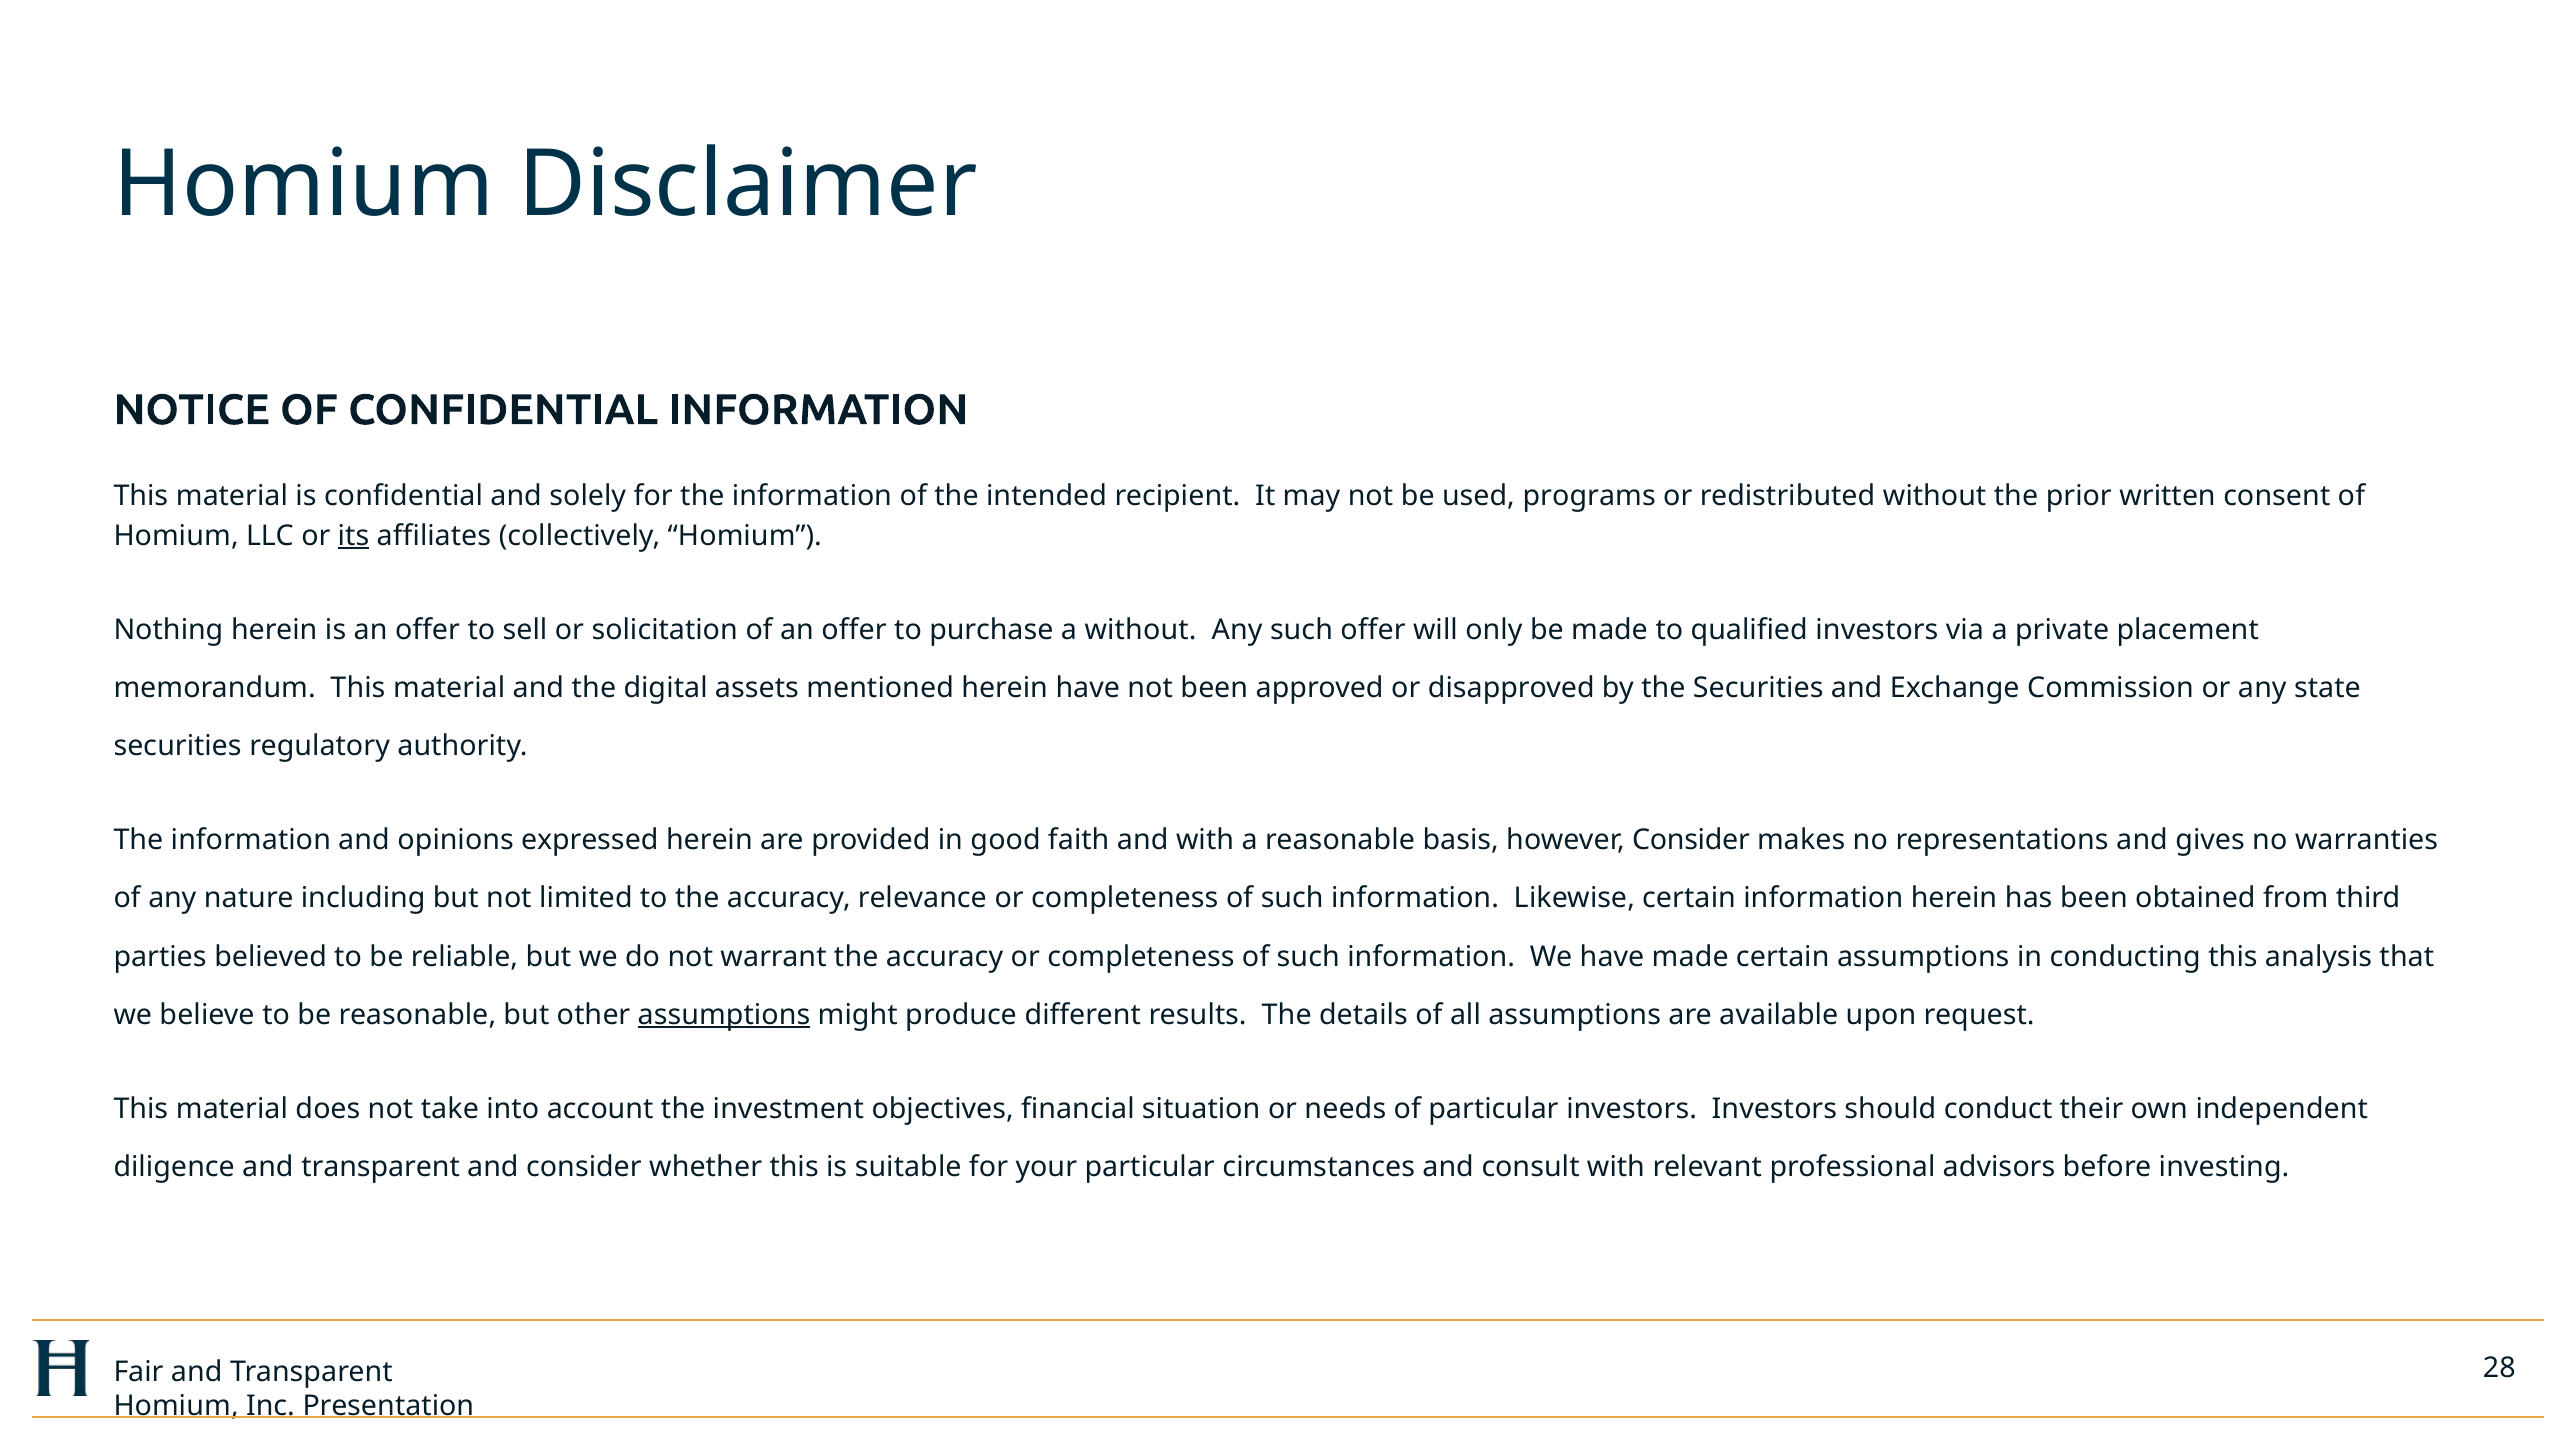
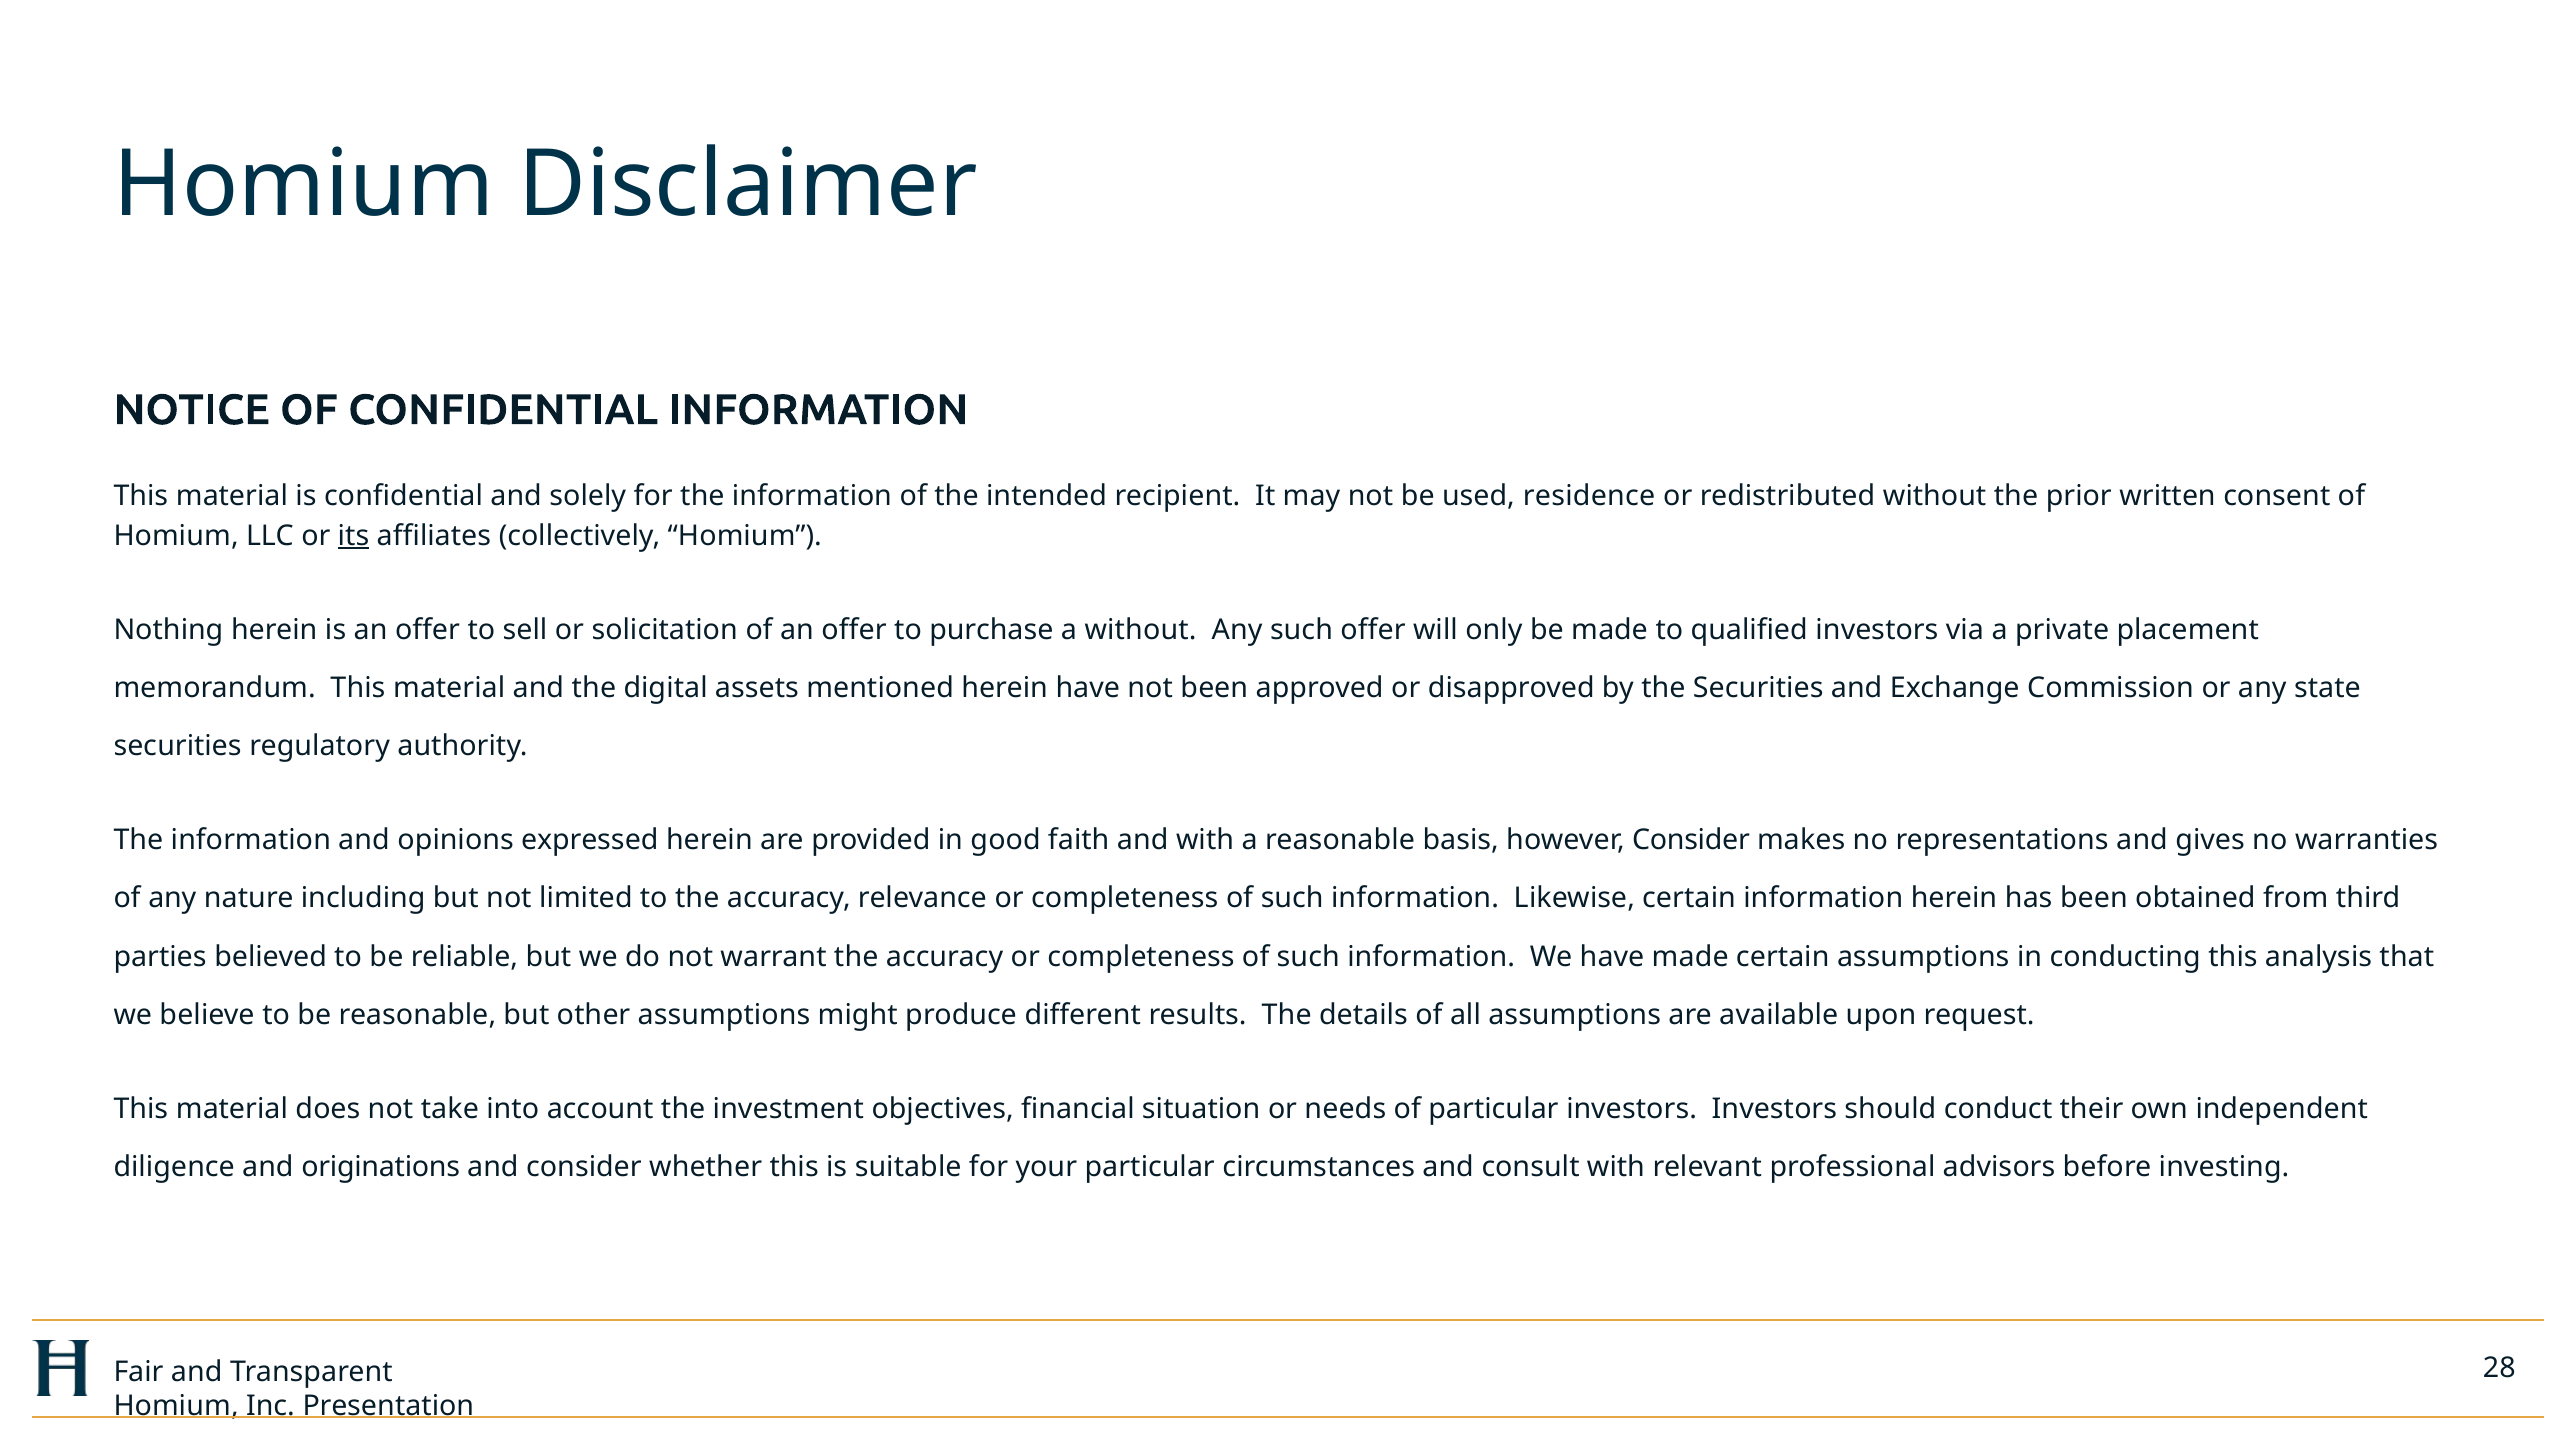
programs: programs -> residence (1589, 496)
assumptions underline: present -> none (724, 1015)
diligence and transparent: transparent -> originations (381, 1167)
